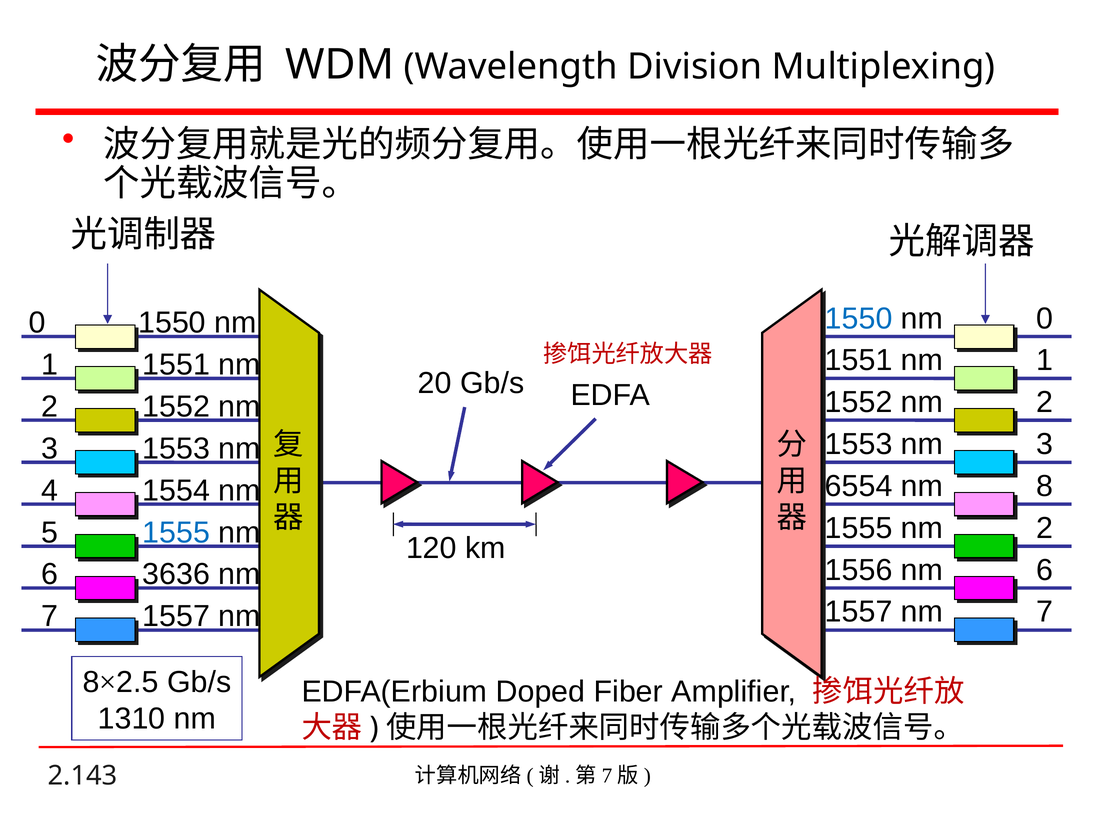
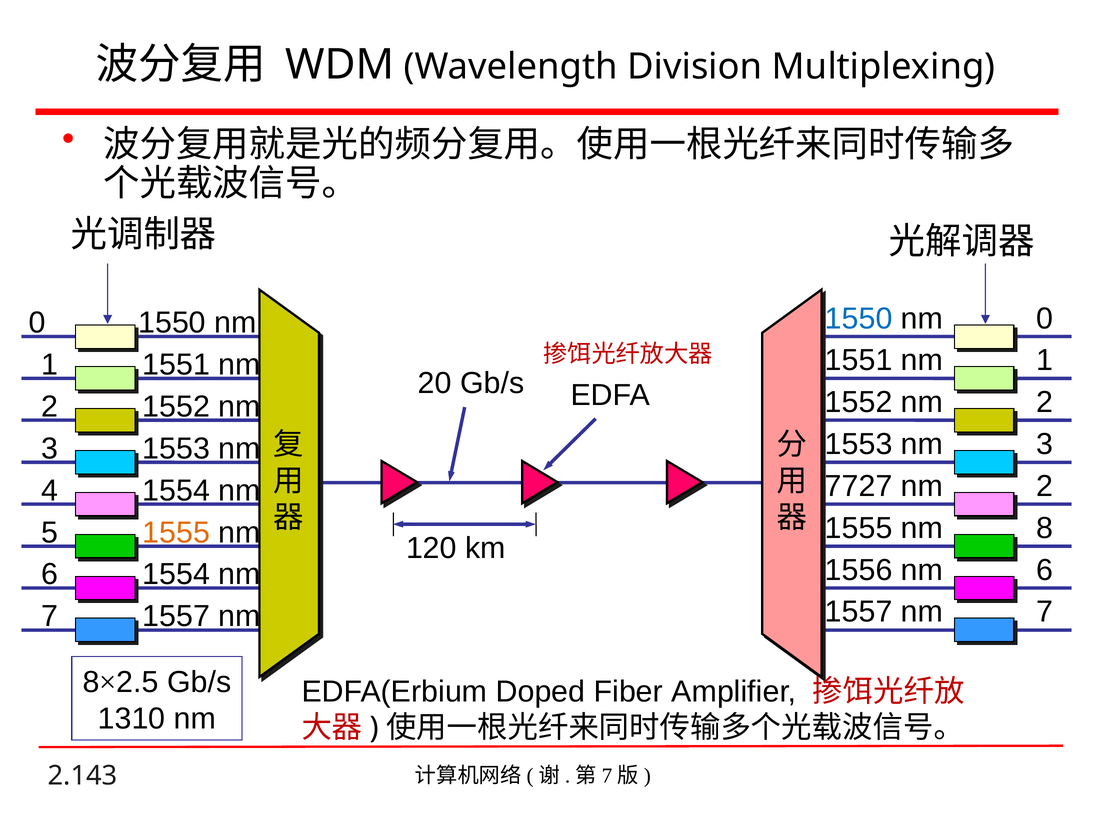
6554: 6554 -> 7727 (859, 486)
8: 8 -> 2 (1045, 486)
1555 nm 2: 2 -> 8 (1045, 528)
1555 colour: blue -> orange (176, 532)
6 3636: 3636 -> 1554 (176, 574)
